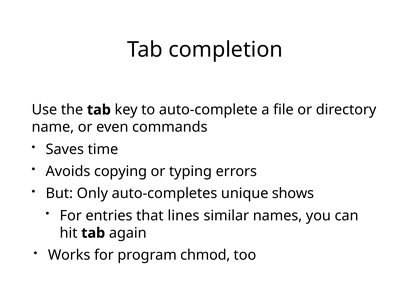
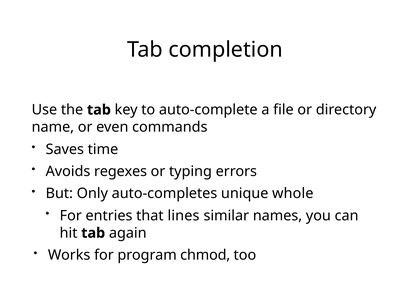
copying: copying -> regexes (121, 171)
shows: shows -> whole (293, 193)
